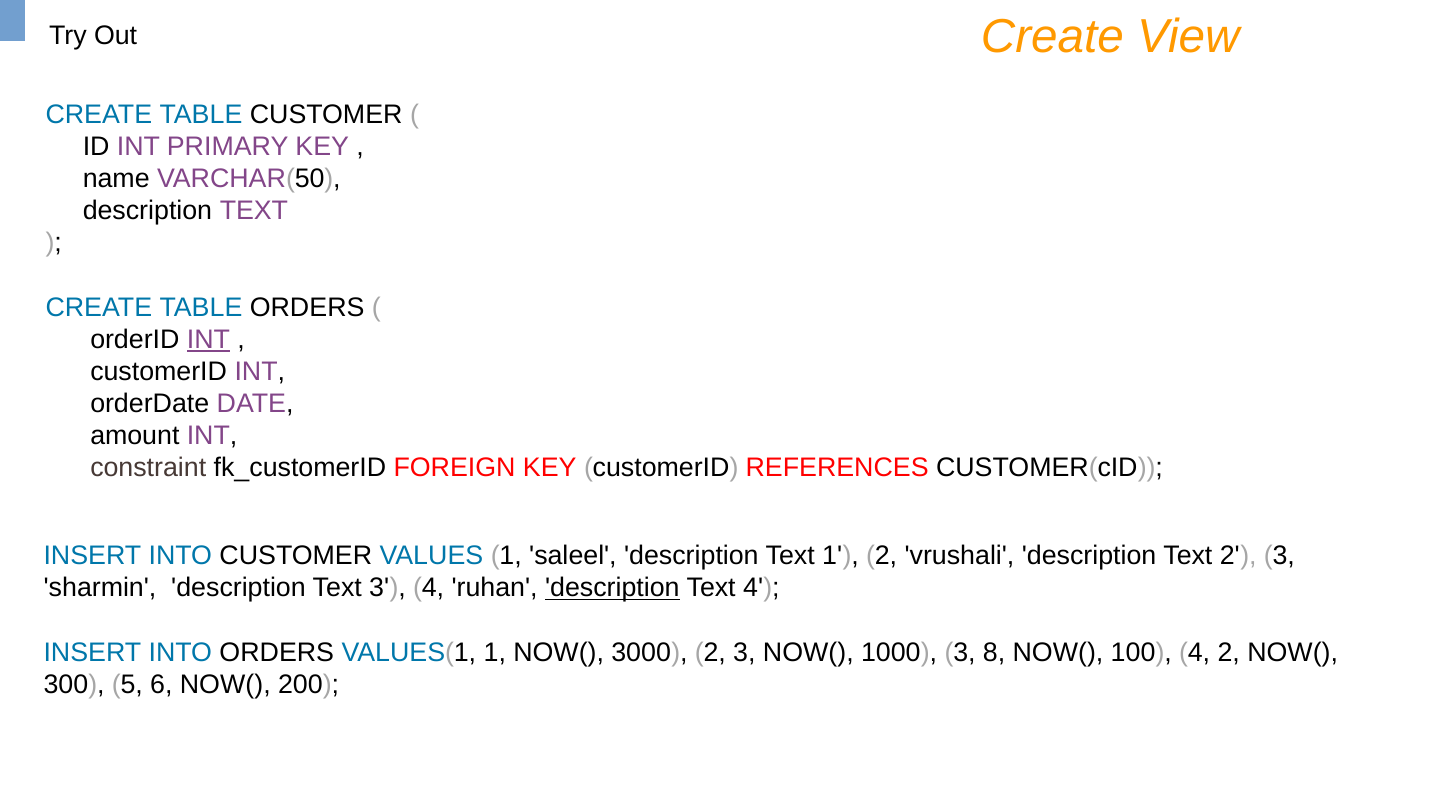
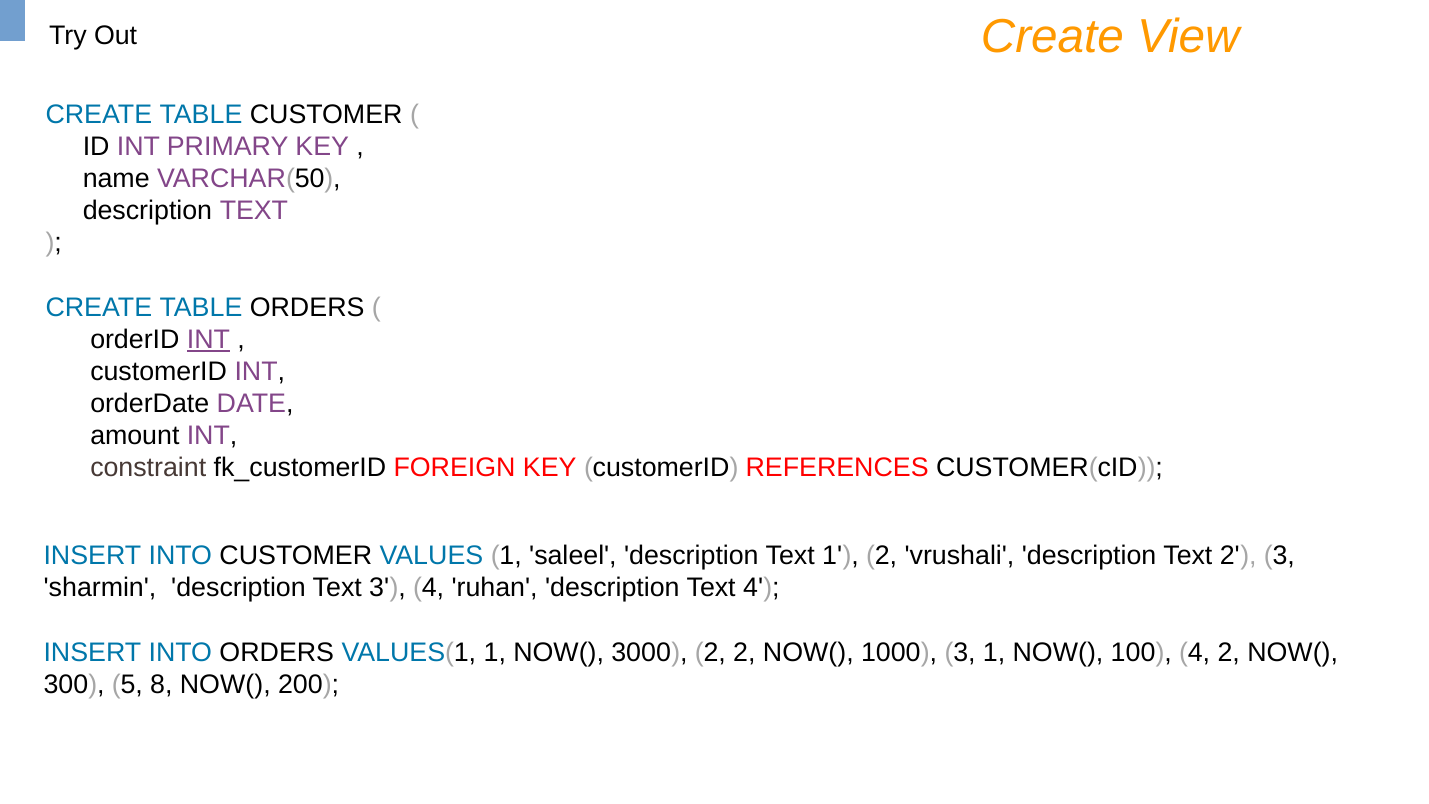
description underline: present -> none (612, 588)
3000 2 3: 3 -> 2 (744, 652)
3 8: 8 -> 1 (994, 652)
6: 6 -> 8 (161, 684)
